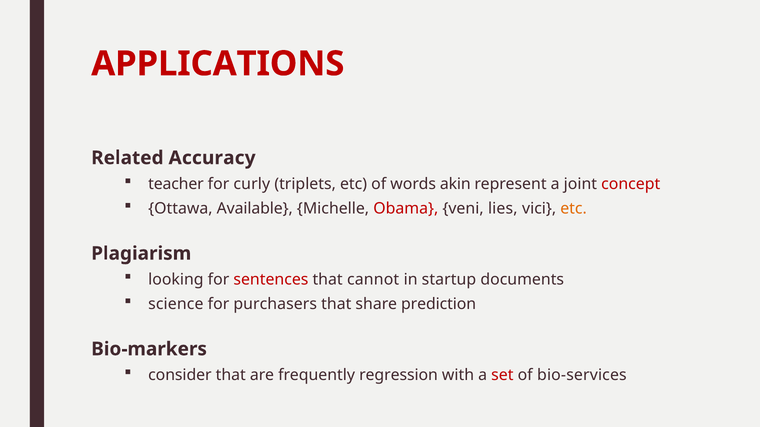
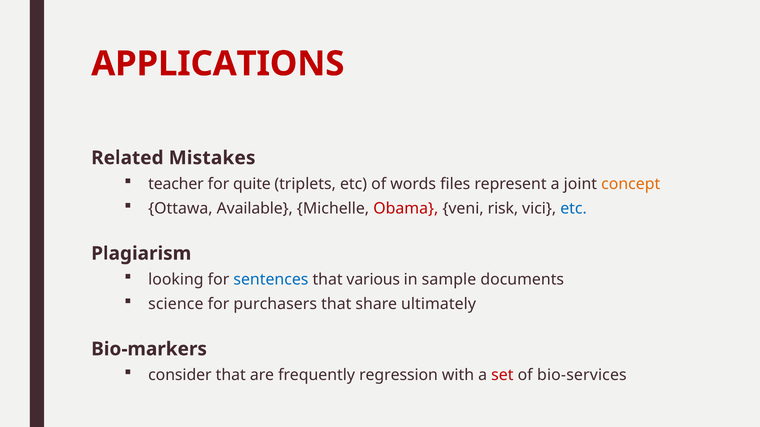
Accuracy: Accuracy -> Mistakes (212, 158)
curly: curly -> quite (252, 184)
akin: akin -> files (455, 184)
concept colour: red -> orange (631, 184)
lies: lies -> risk (503, 209)
etc colour: orange -> blue (574, 209)
sentences colour: red -> blue (271, 280)
cannot: cannot -> various (373, 280)
startup: startup -> sample (449, 280)
prediction: prediction -> ultimately (439, 305)
